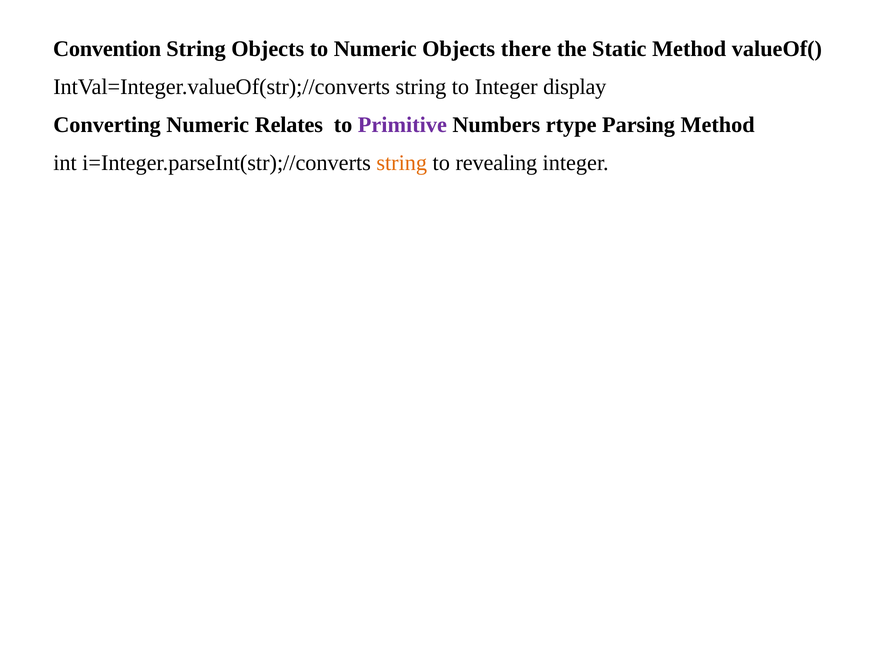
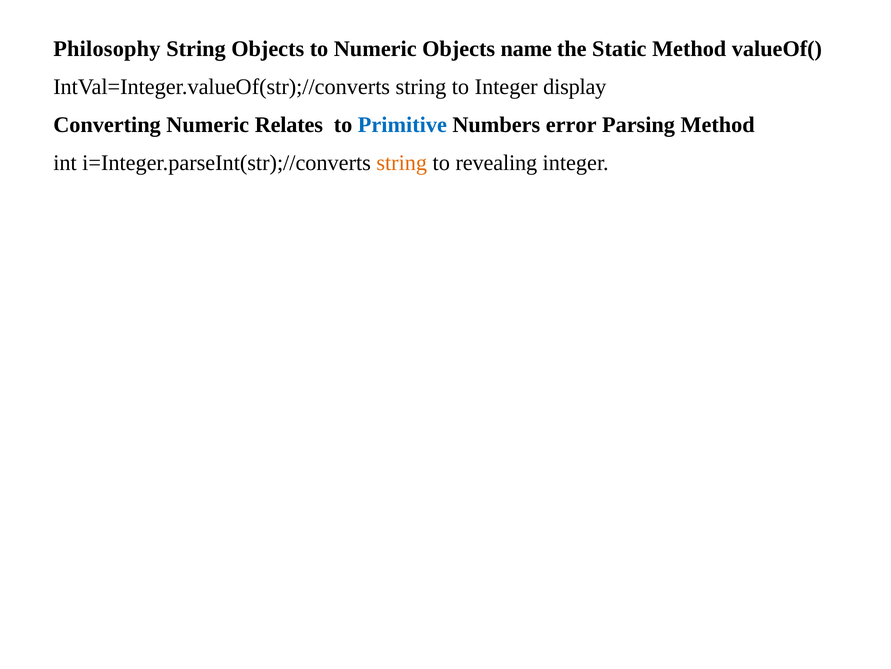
Convention: Convention -> Philosophy (107, 49)
there: there -> name (526, 49)
Primitive colour: purple -> blue (402, 125)
rtype: rtype -> error (571, 125)
